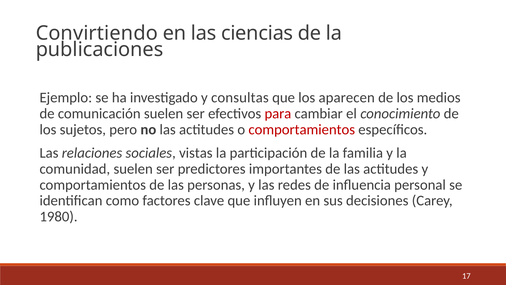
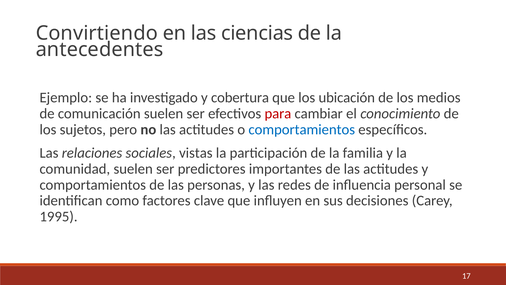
publicaciones: publicaciones -> antecedentes (100, 49)
consultas: consultas -> cobertura (240, 98)
aparecen: aparecen -> ubicación (347, 98)
comportamientos colour: red -> blue (302, 129)
1980: 1980 -> 1995 (59, 216)
